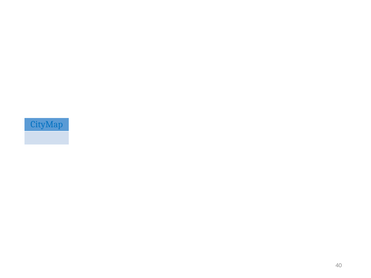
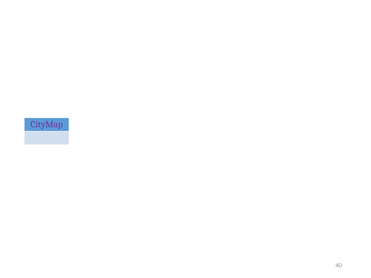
CityMap colour: blue -> purple (47, 124)
